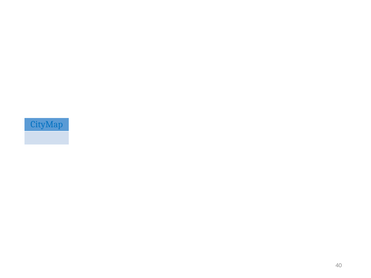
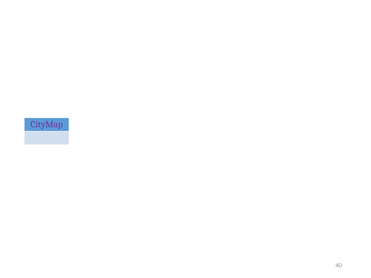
CityMap colour: blue -> purple (47, 124)
